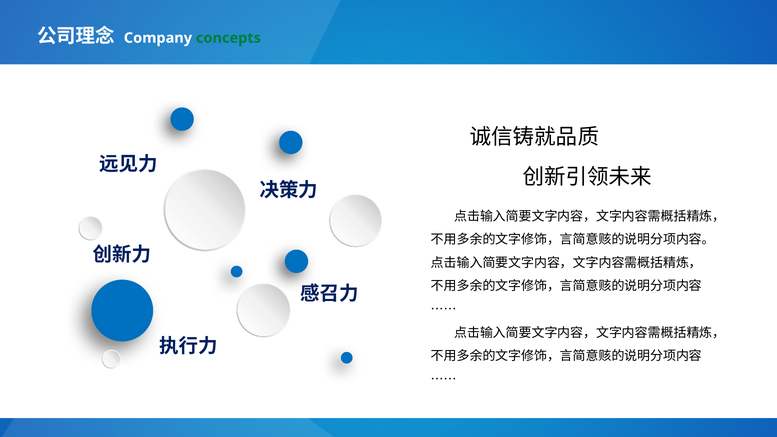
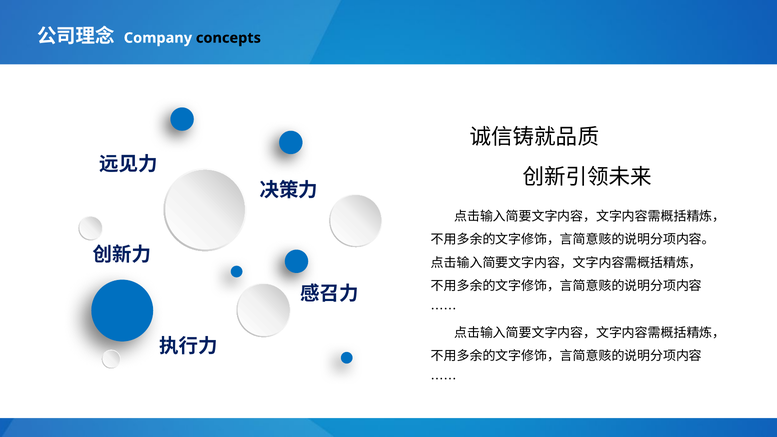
concepts colour: green -> black (228, 38)
